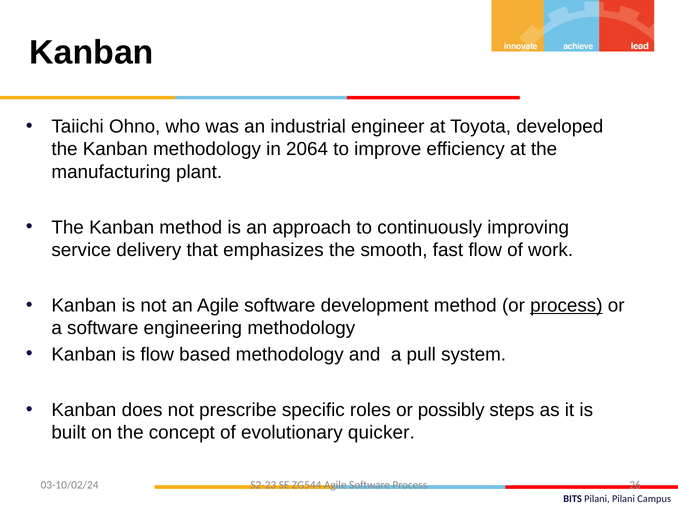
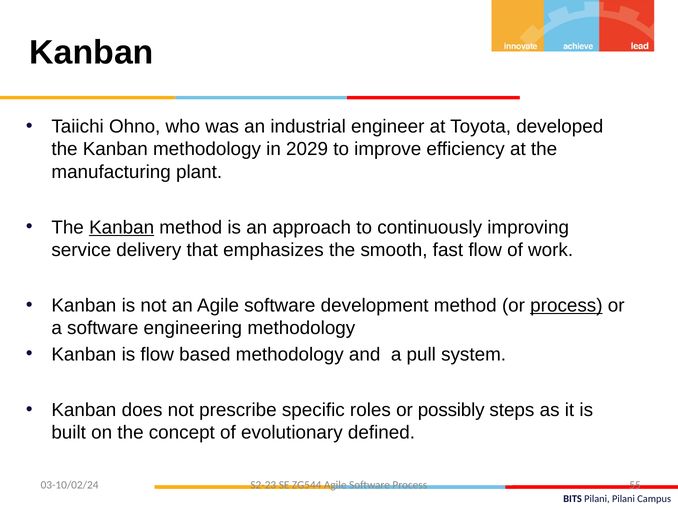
2064: 2064 -> 2029 (307, 149)
Kanban underline: none -> present (122, 228)
quicker: quicker -> defined (381, 433)
26: 26 -> 55 (635, 486)
